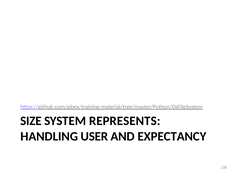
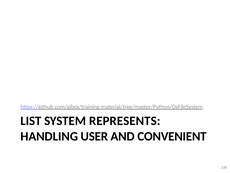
SIZE: SIZE -> LIST (31, 121)
EXPECTANCY: EXPECTANCY -> CONVENIENT (172, 136)
